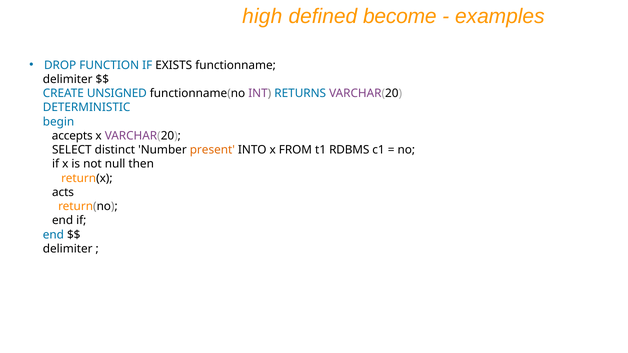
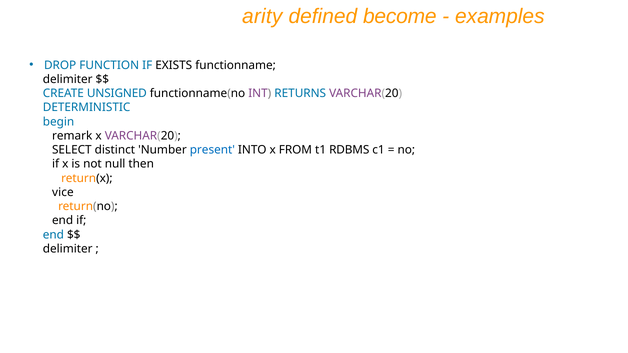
high: high -> arity (262, 16)
accepts: accepts -> remark (72, 136)
present colour: orange -> blue (212, 150)
acts: acts -> vice (63, 192)
